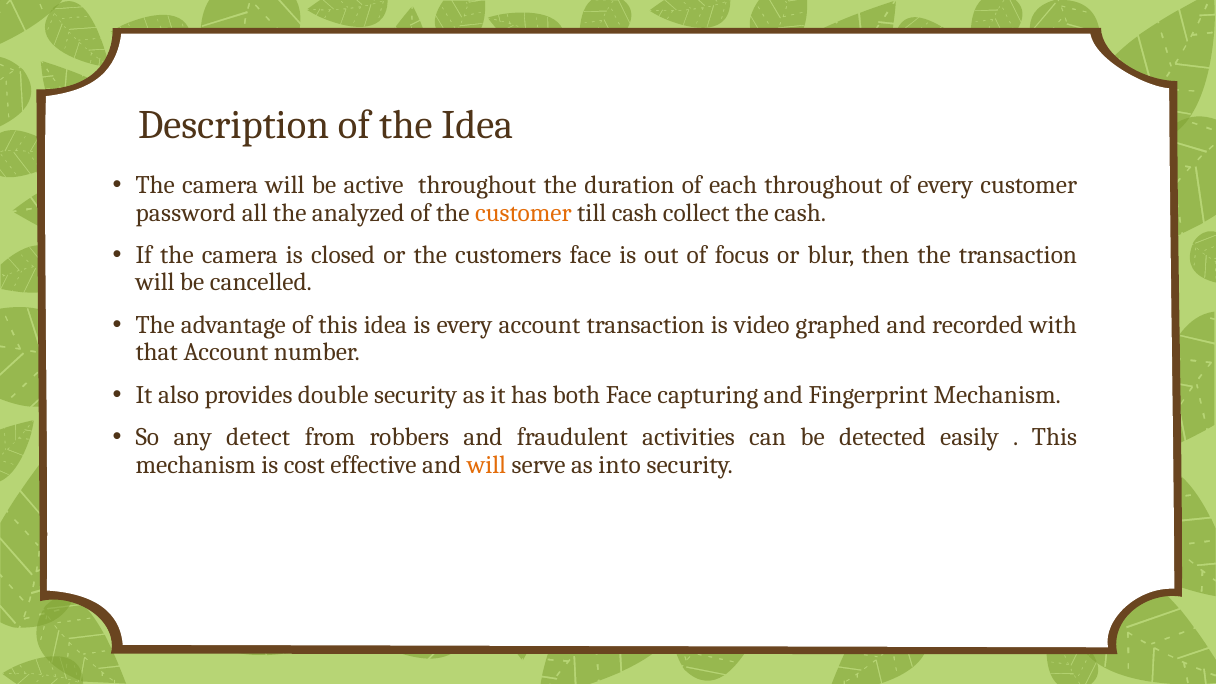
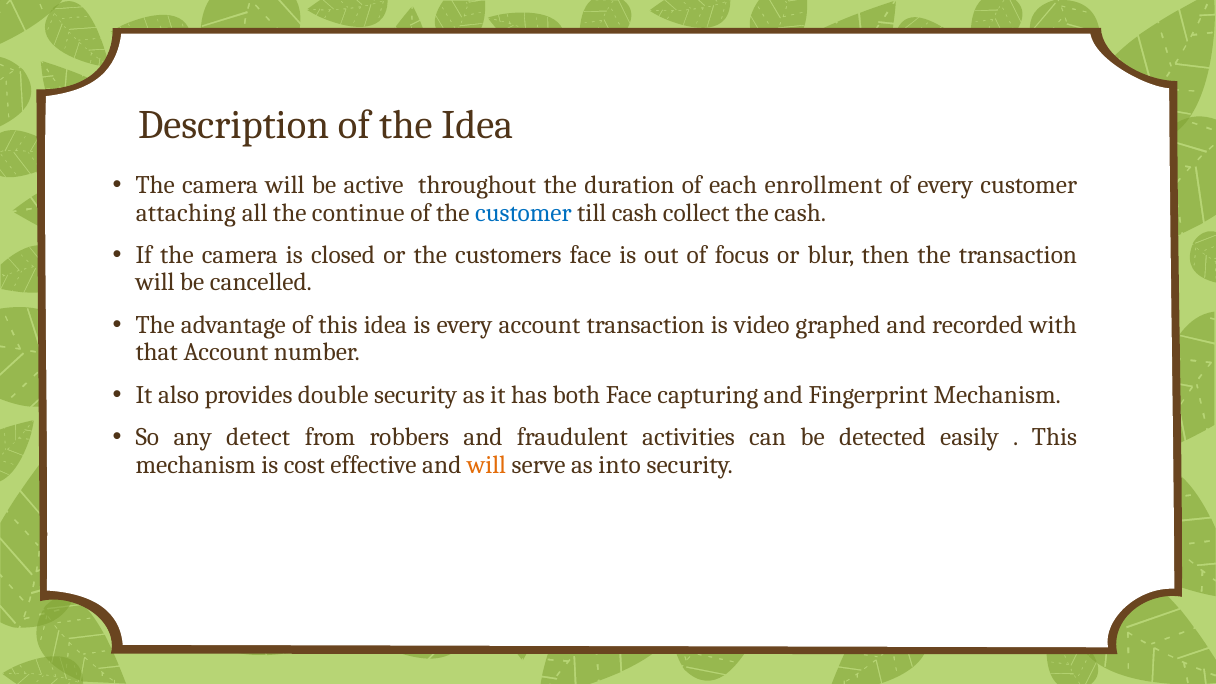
each throughout: throughout -> enrollment (823, 185)
password: password -> attaching (186, 213)
analyzed: analyzed -> continue (358, 213)
customer colour: orange -> blue (523, 213)
